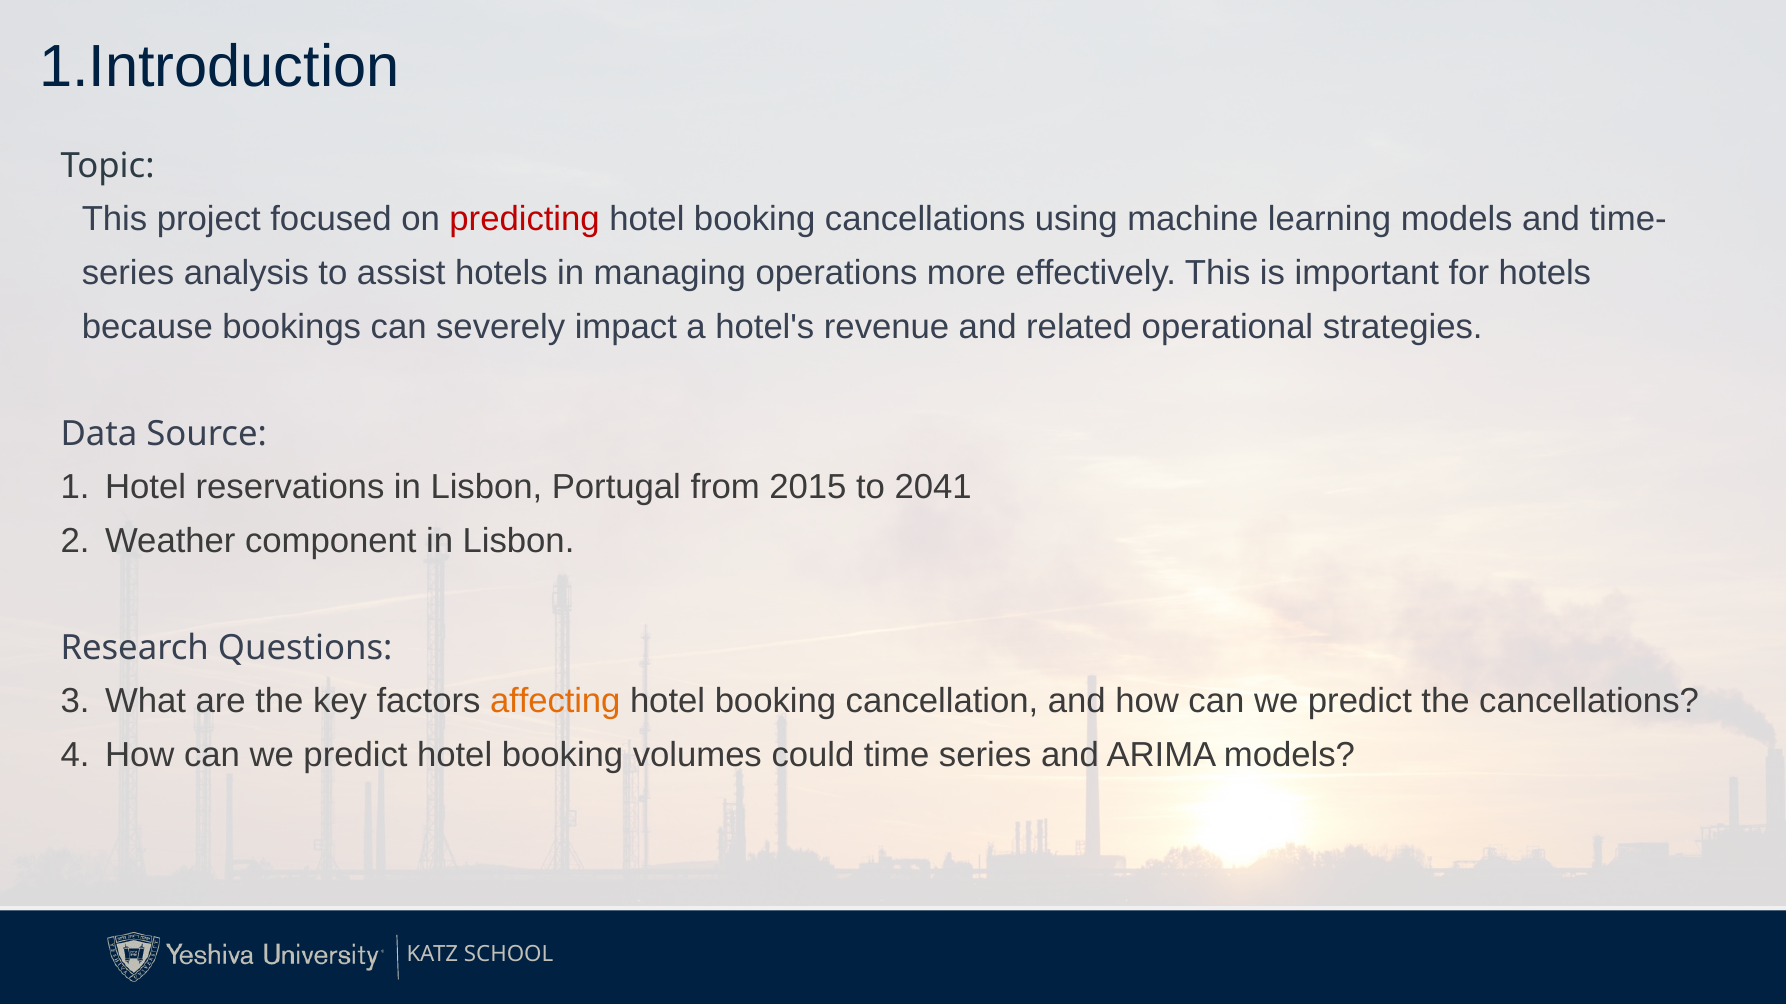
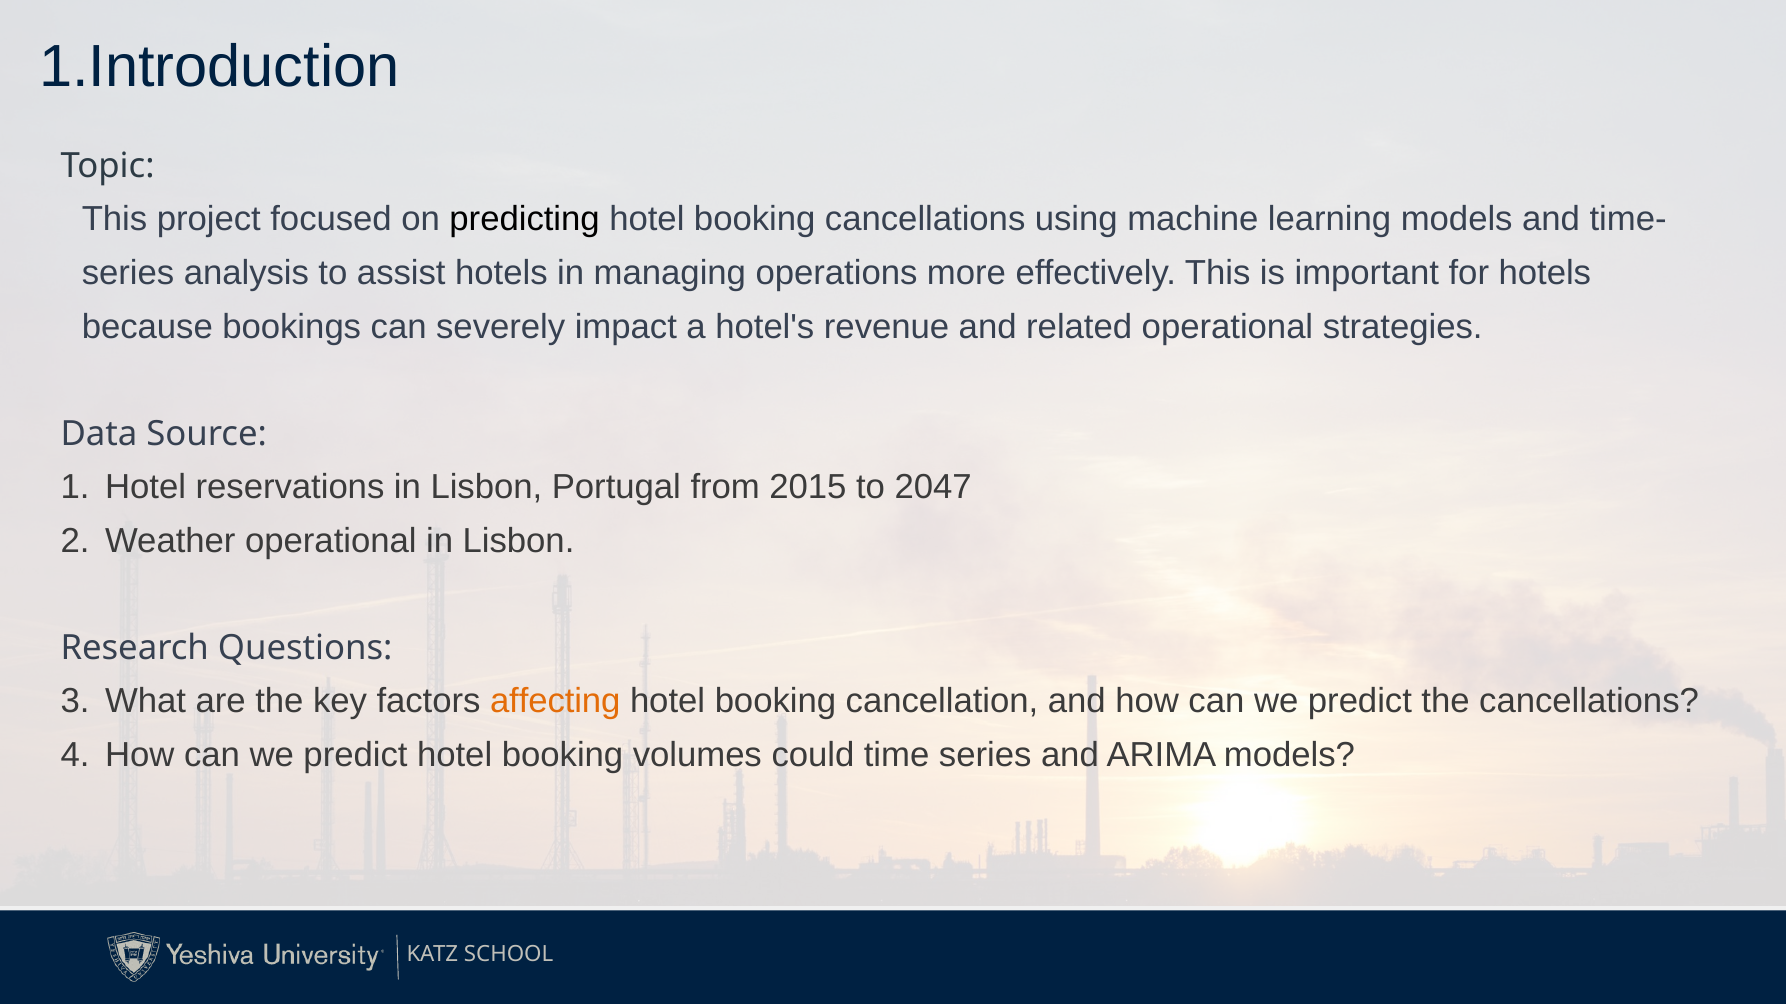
predicting colour: red -> black (525, 220)
2041: 2041 -> 2047 (933, 488)
Weather component: component -> operational (331, 541)
